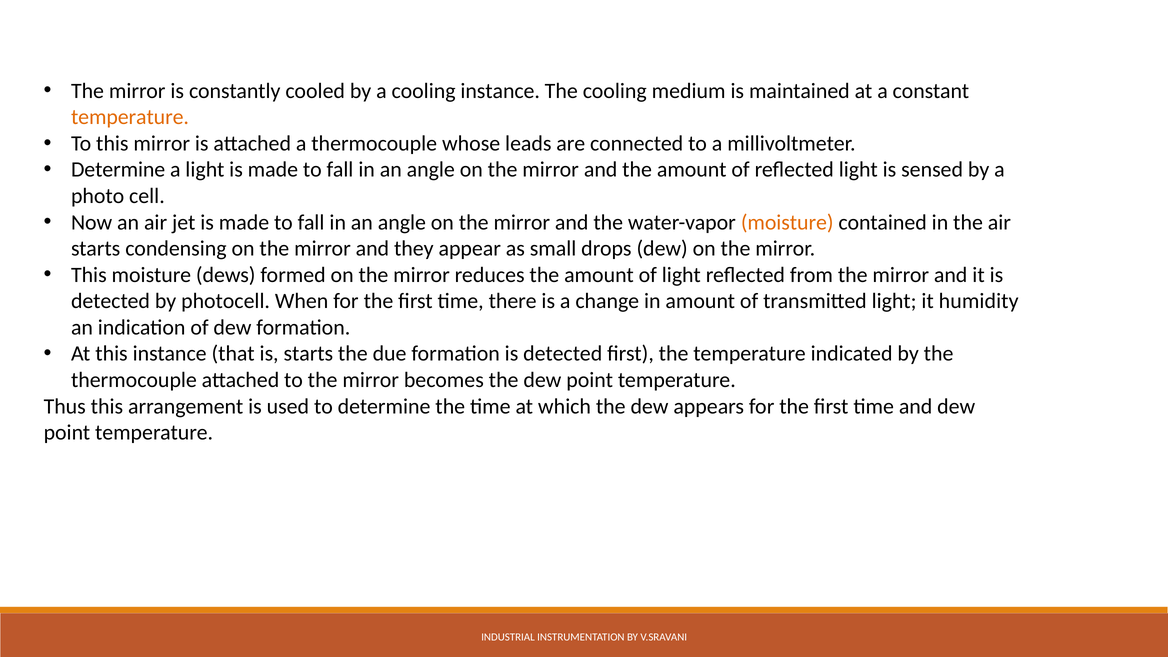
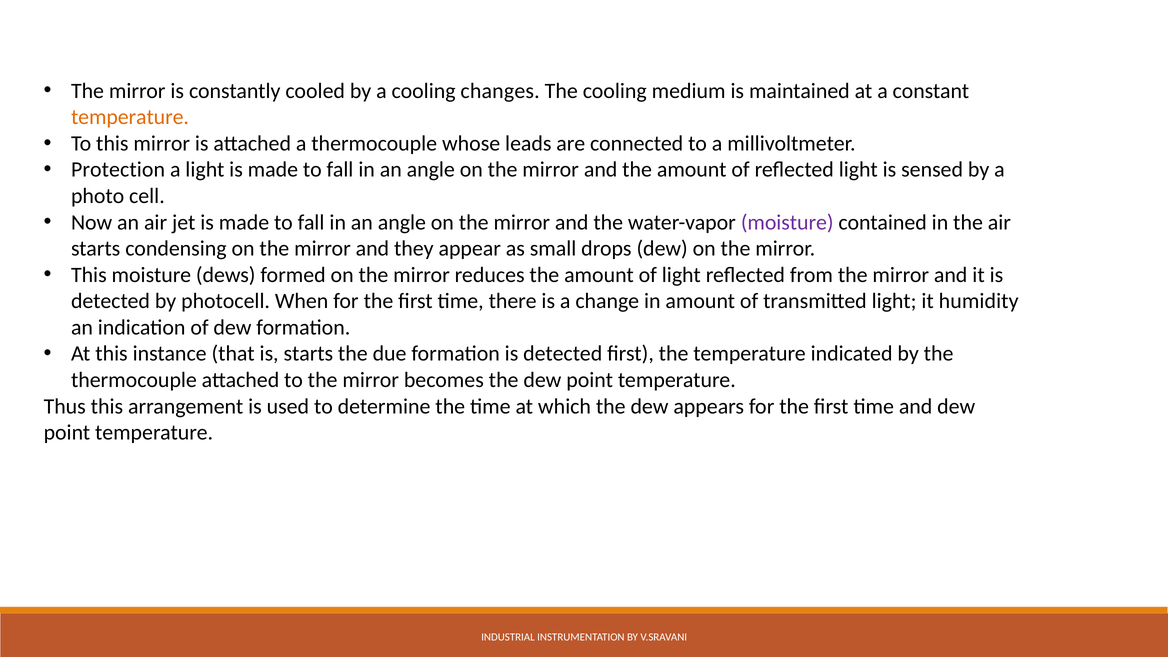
cooling instance: instance -> changes (500, 91)
Determine: Determine -> Protection (118, 170)
moisture colour: orange -> purple (787, 222)
